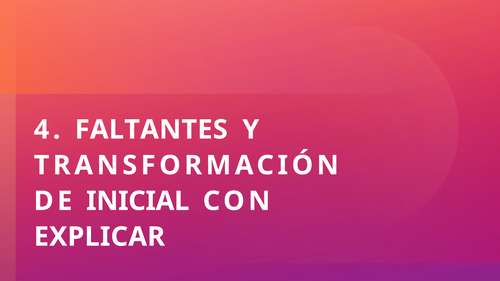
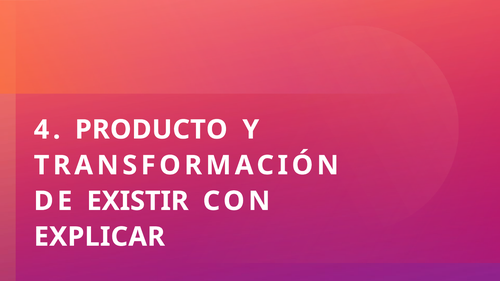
FALTANTES: FALTANTES -> PRODUCTO (151, 130)
INICIAL: INICIAL -> EXISTIR (138, 201)
